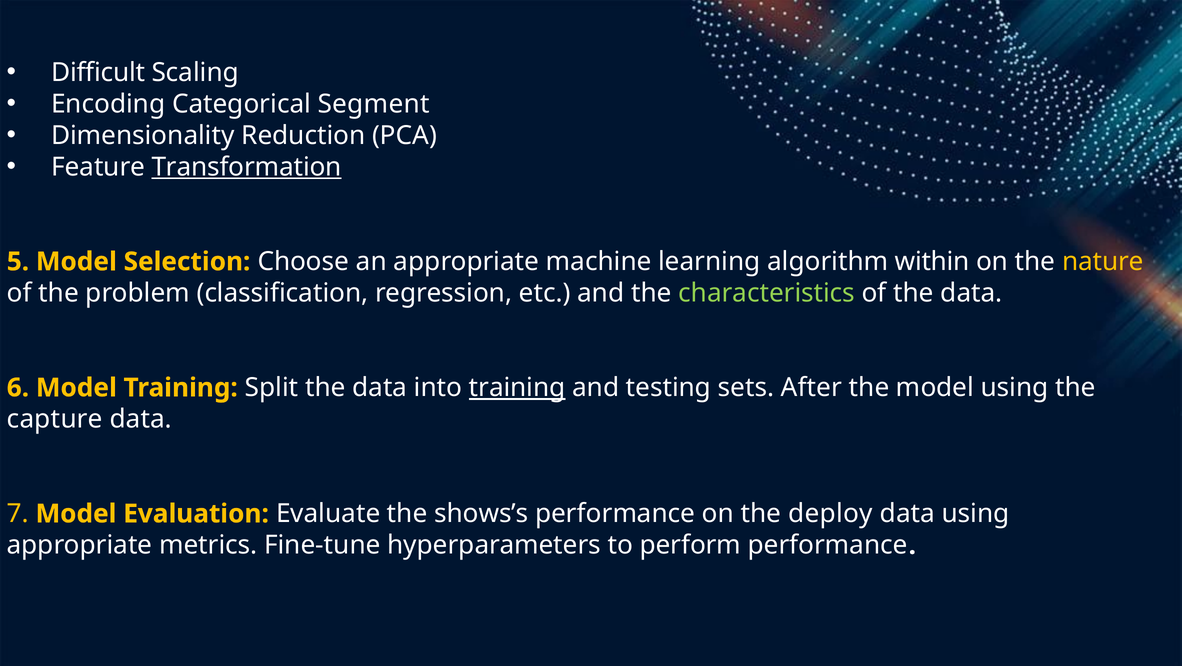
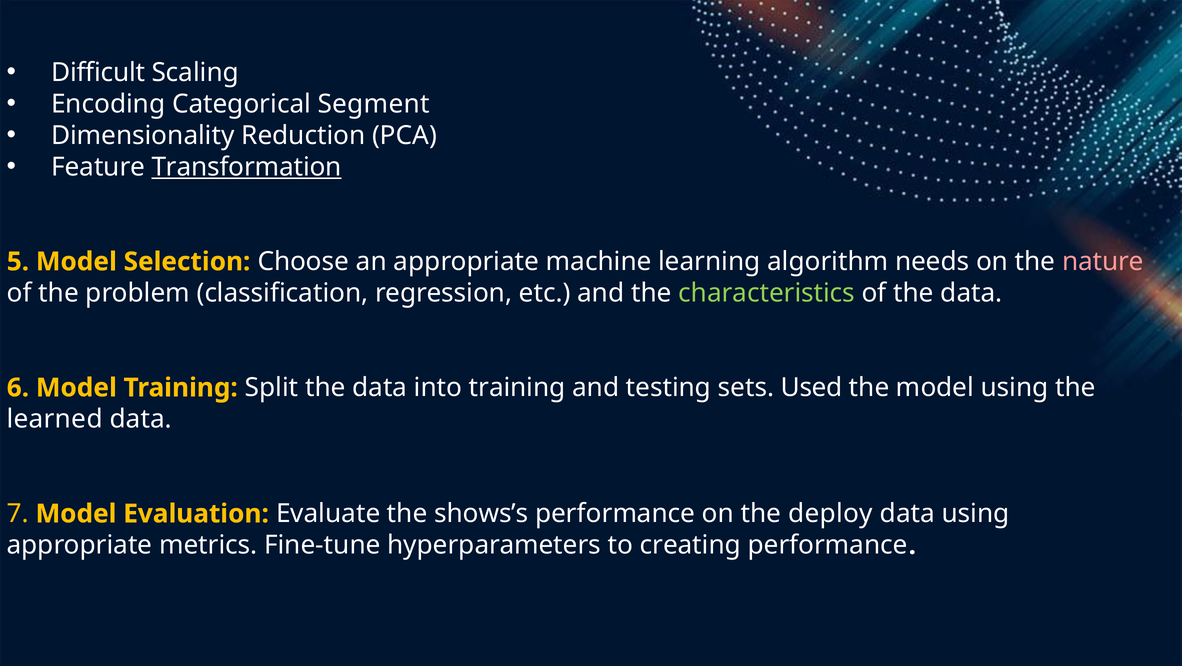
within: within -> needs (932, 262)
nature colour: yellow -> pink (1103, 262)
training underline: present -> none (517, 388)
After: After -> Used (812, 388)
capture: capture -> learned (55, 419)
perform: perform -> creating (690, 545)
